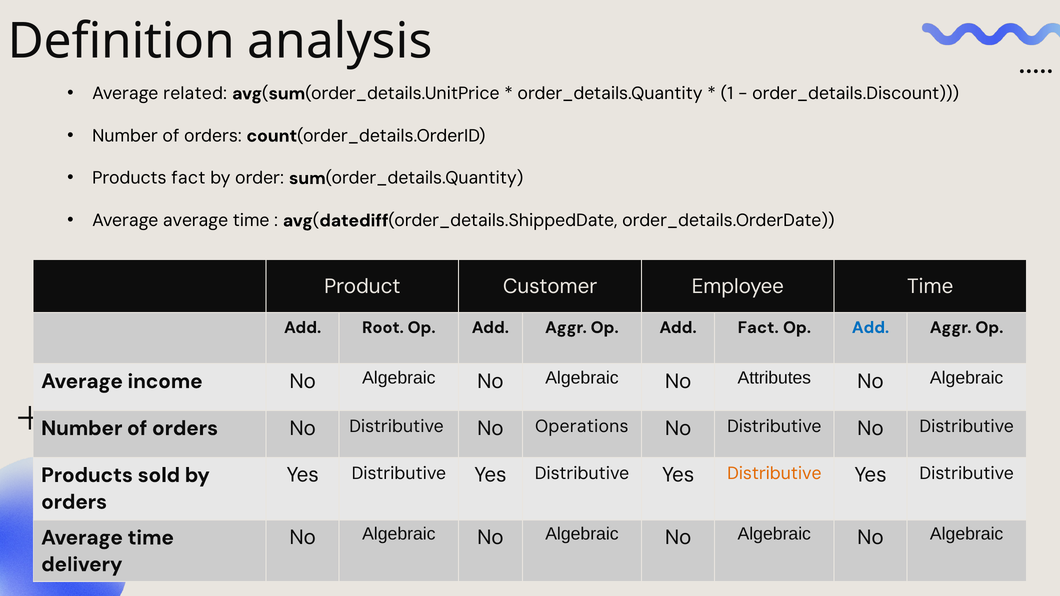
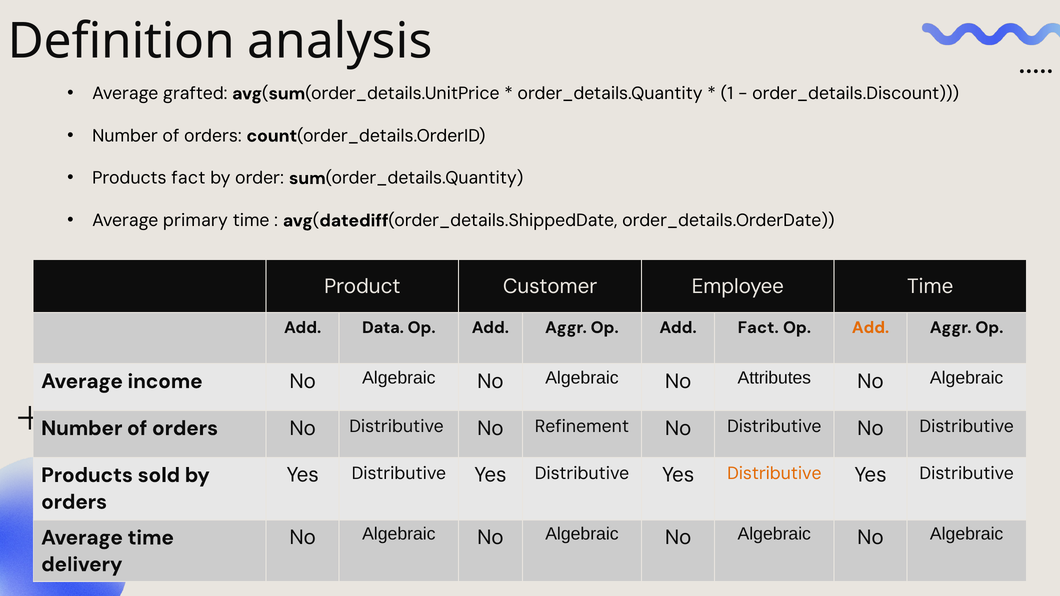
related: related -> grafted (195, 93)
Average average: average -> primary (195, 221)
Root: Root -> Data (383, 328)
Add colour: blue -> orange (870, 328)
Operations: Operations -> Refinement (582, 426)
